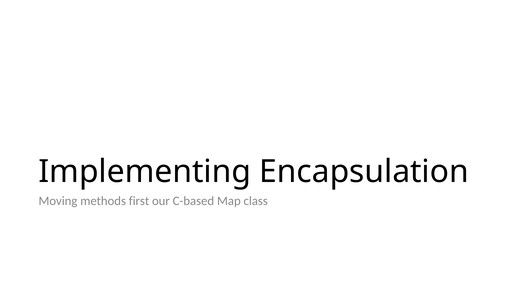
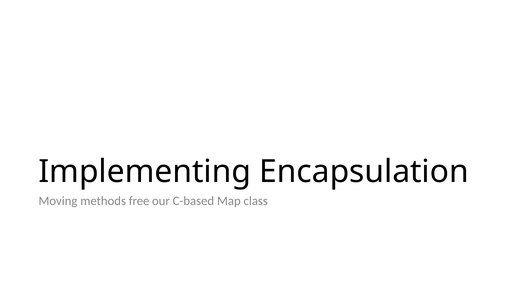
first: first -> free (139, 200)
